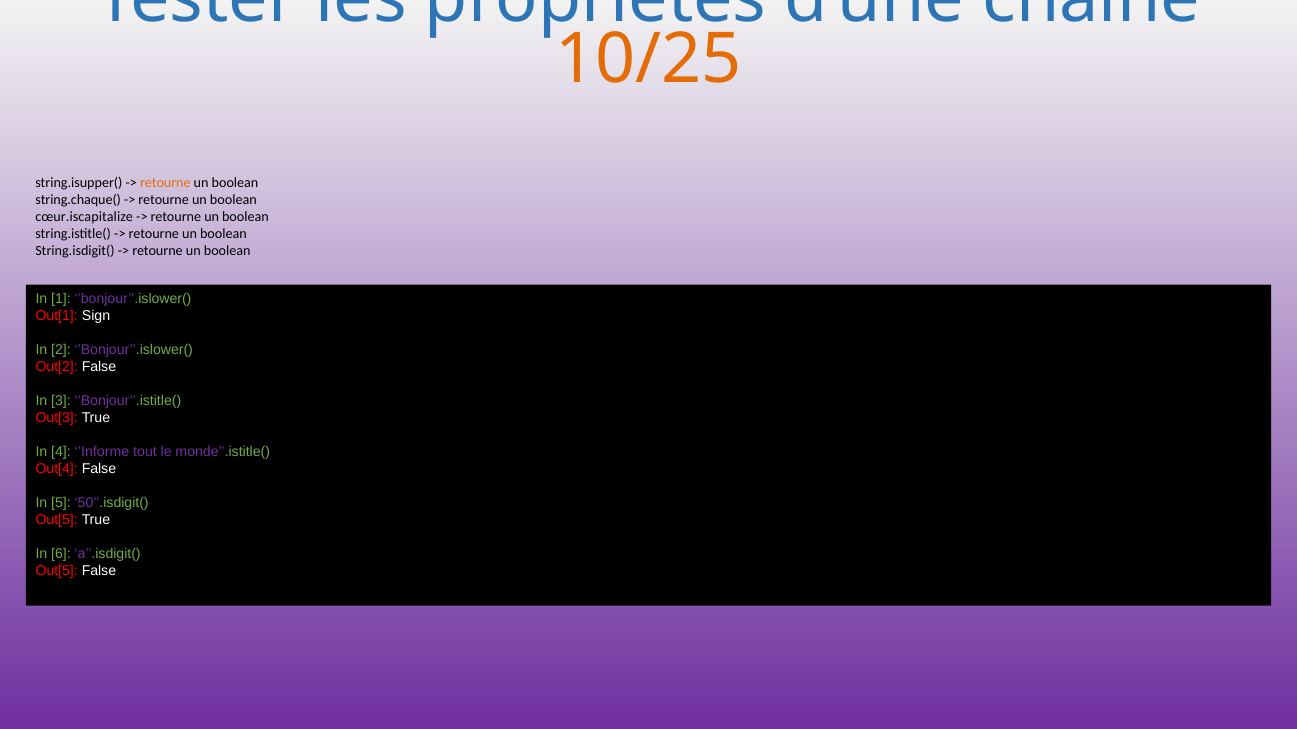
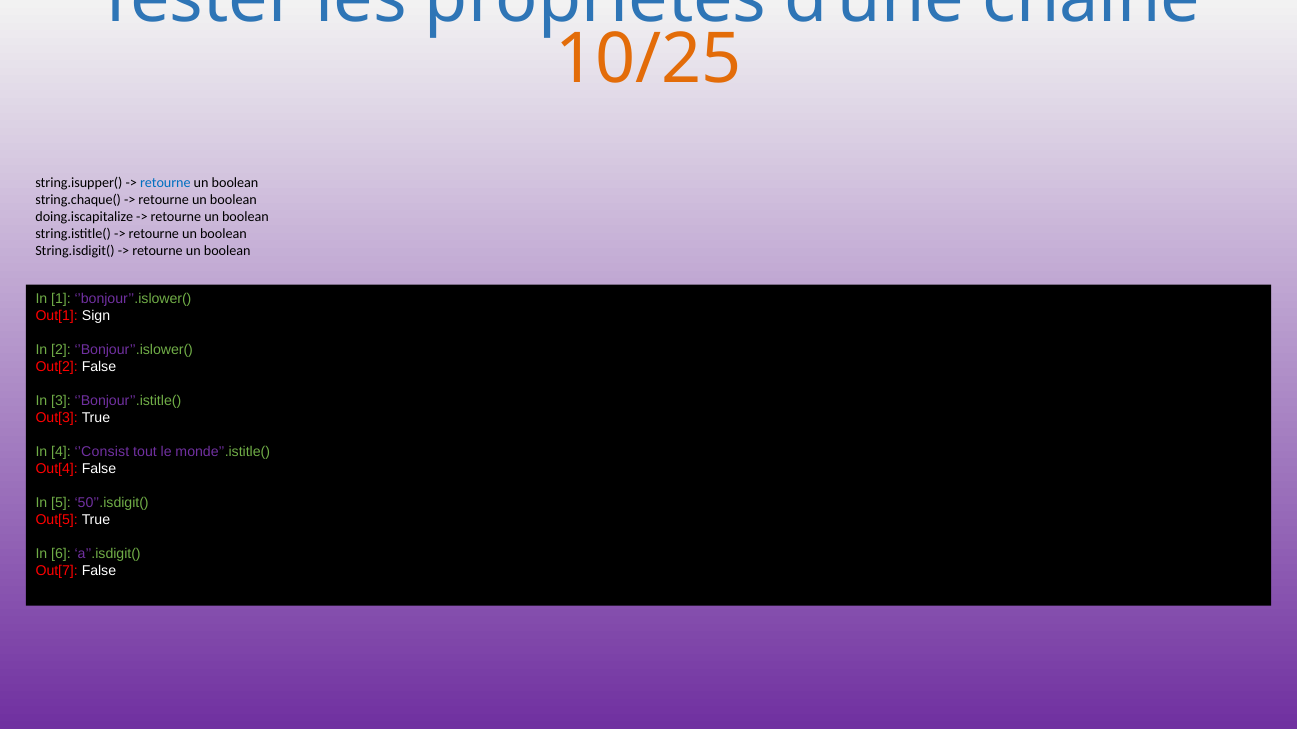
retourne colour: orange -> blue (165, 183)
cœur.iscapitalize: cœur.iscapitalize -> doing.iscapitalize (84, 217)
’Informe: ’Informe -> ’Consist (102, 452)
Out[5: Out[5 -> Out[7 (57, 571)
